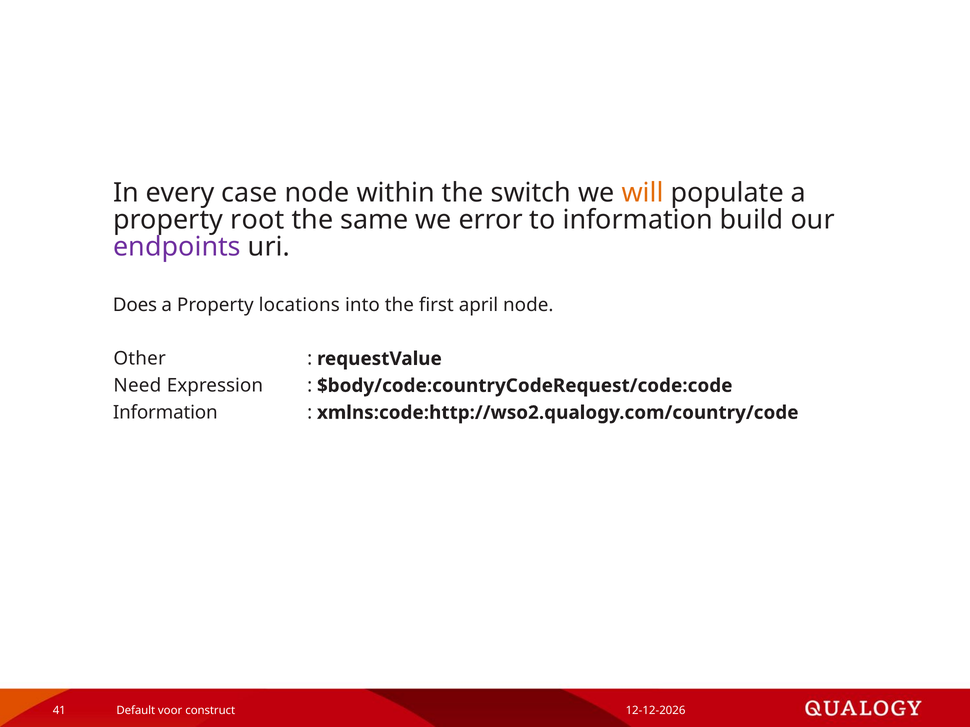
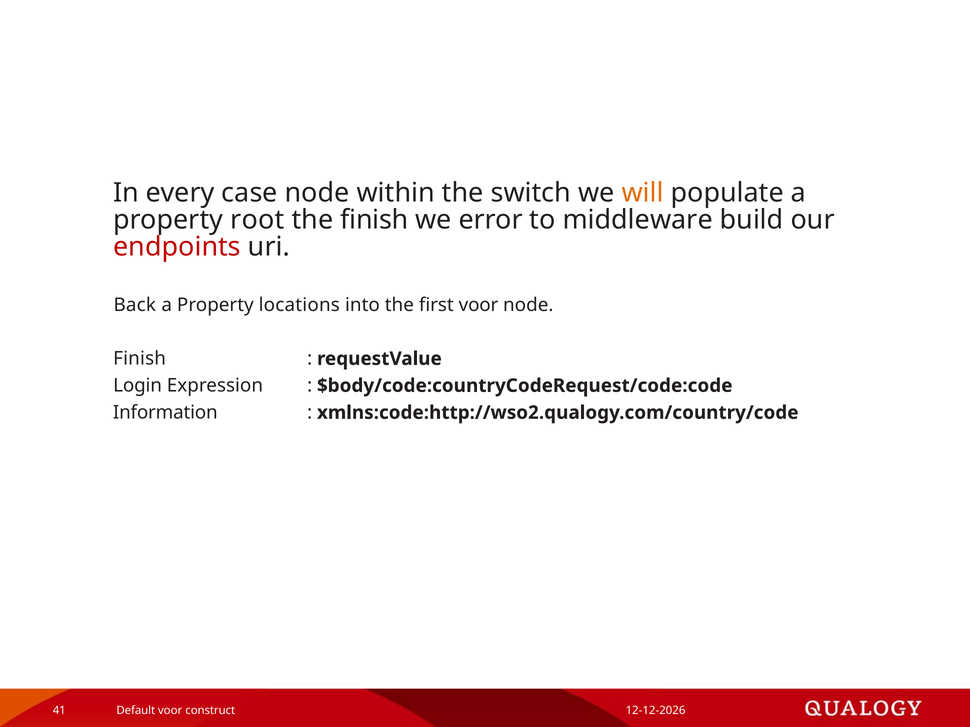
the same: same -> finish (374, 220)
to information: information -> middleware (638, 220)
endpoints colour: purple -> red (177, 247)
Does: Does -> Back (135, 305)
first april: april -> voor (479, 305)
Other: Other -> Finish (140, 359)
Need: Need -> Login (138, 386)
